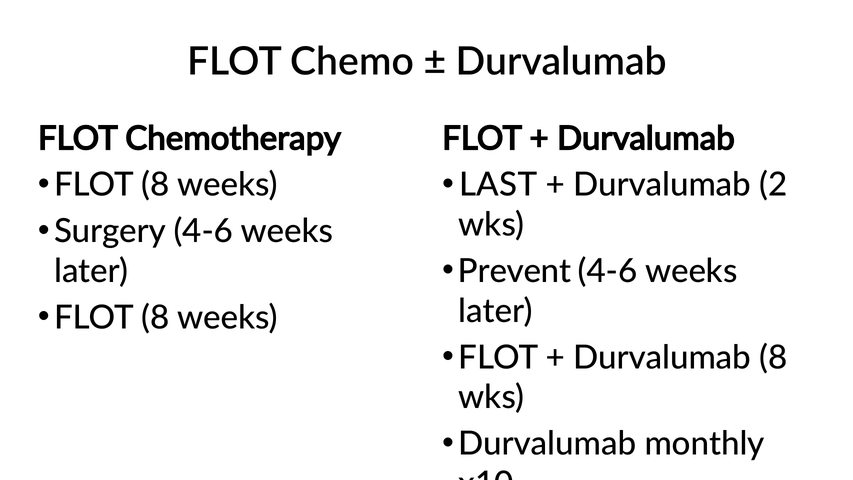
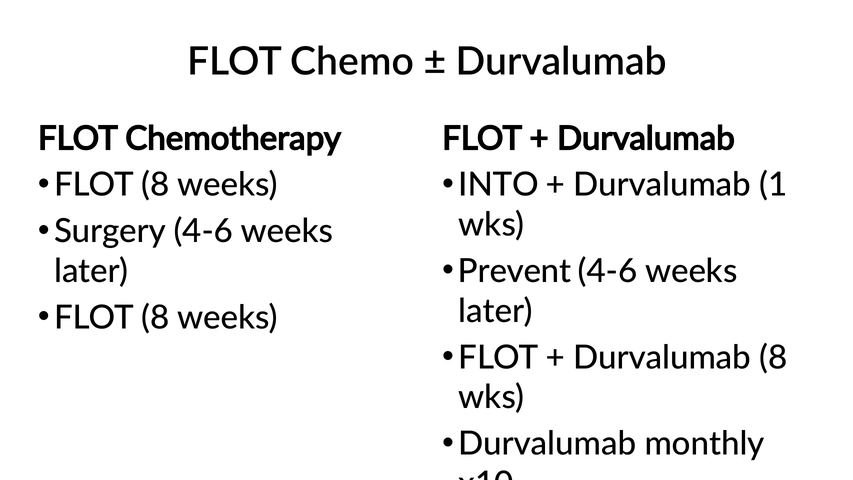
LAST: LAST -> INTO (499, 185)
2: 2 -> 1 (774, 185)
